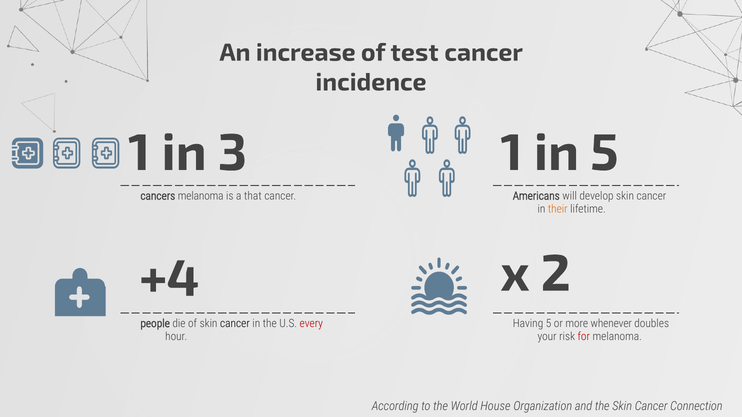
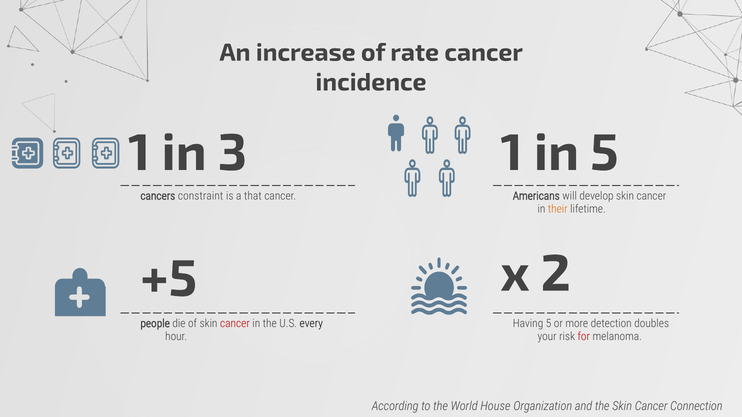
test: test -> rate (415, 53)
cancers melanoma: melanoma -> constraint (201, 196)
+4: +4 -> +5 (169, 279)
cancer colour: black -> red (235, 324)
every colour: red -> black (311, 324)
whenever: whenever -> detection (611, 324)
